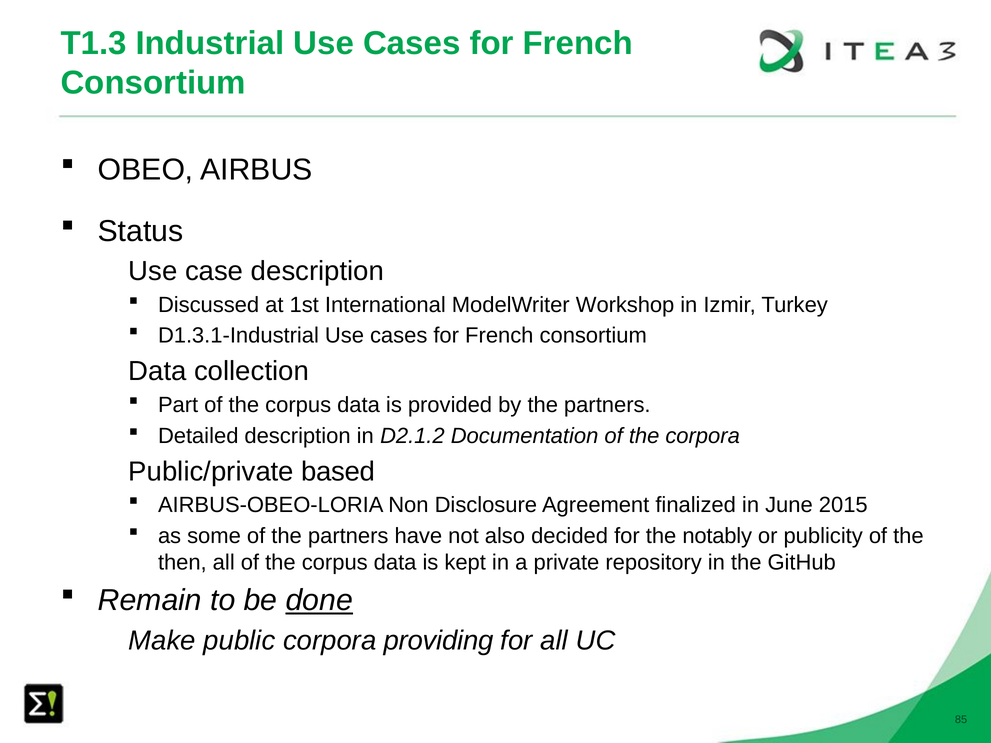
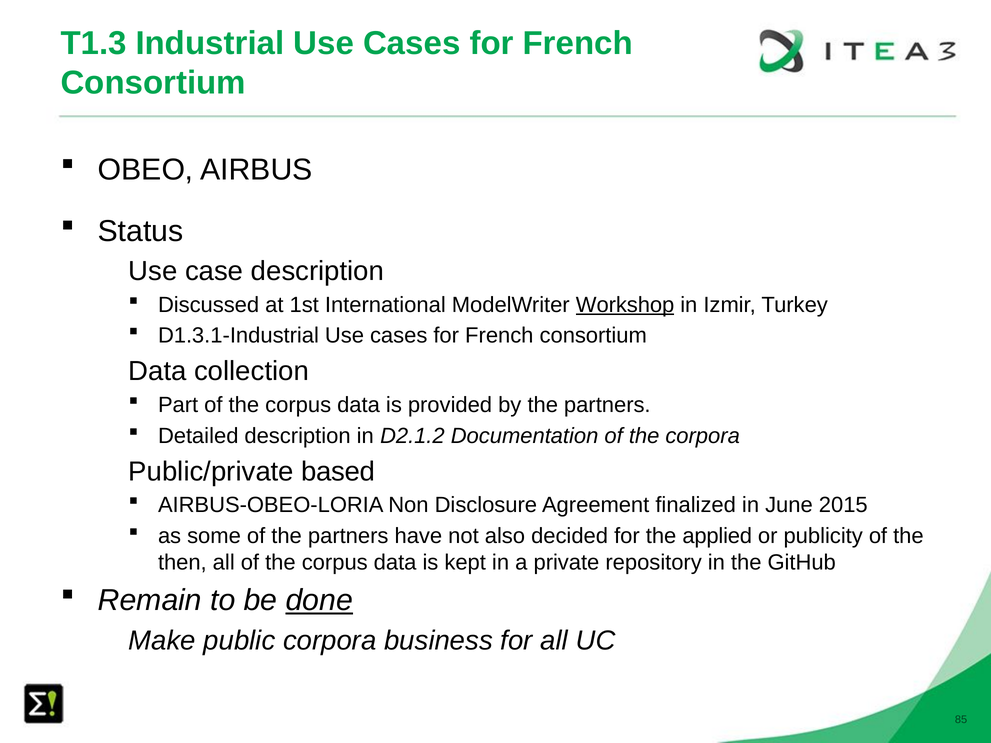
Workshop underline: none -> present (625, 305)
notably: notably -> applied (717, 536)
providing: providing -> business (439, 641)
